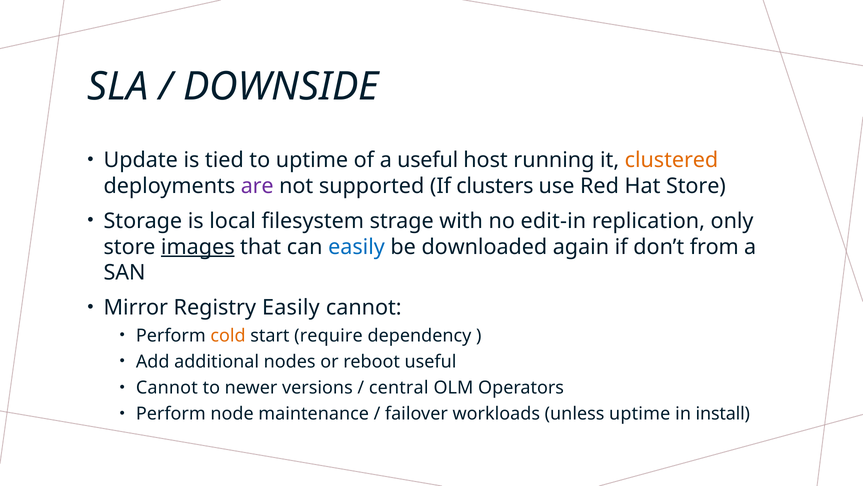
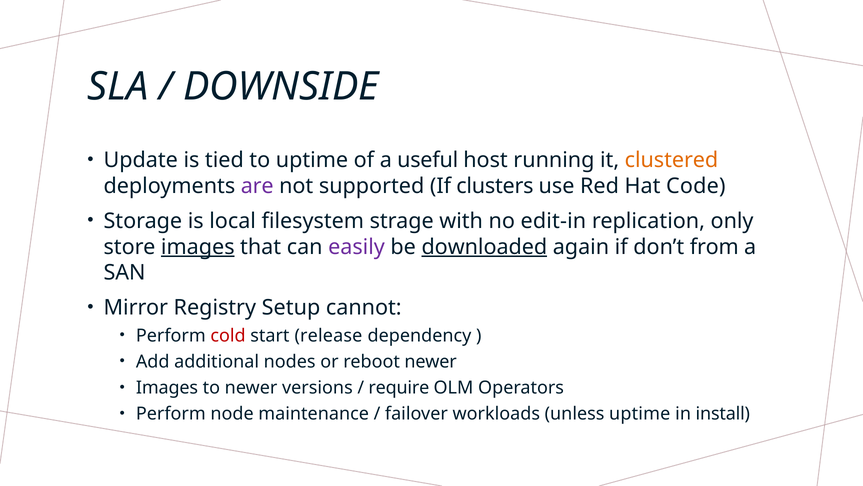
Hat Store: Store -> Code (696, 186)
easily colour: blue -> purple (356, 247)
downloaded underline: none -> present (484, 247)
Registry Easily: Easily -> Setup (291, 307)
cold colour: orange -> red (228, 335)
require: require -> release (328, 335)
reboot useful: useful -> newer (431, 361)
Cannot: Cannot -> Images (167, 387)
central: central -> require (399, 387)
